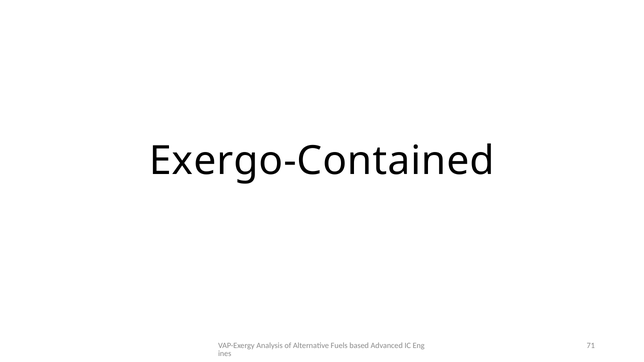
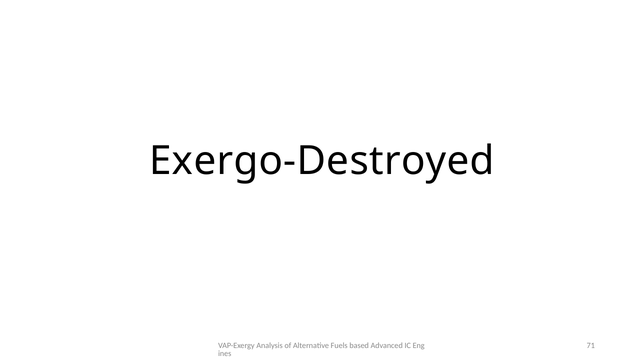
Exergo-Contained: Exergo-Contained -> Exergo-Destroyed (322, 161)
